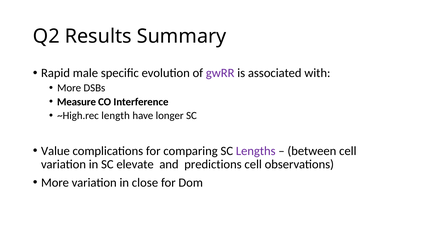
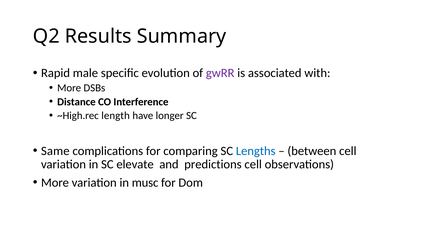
Measure: Measure -> Distance (76, 102)
Value: Value -> Same (55, 151)
Lengths colour: purple -> blue (256, 151)
close: close -> musc (145, 183)
